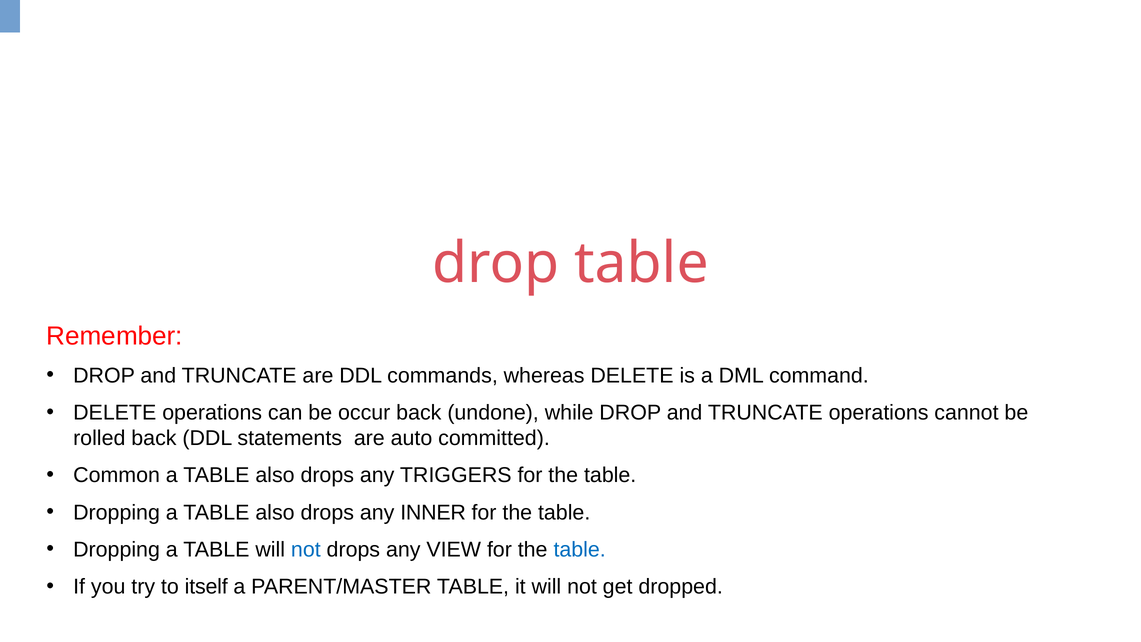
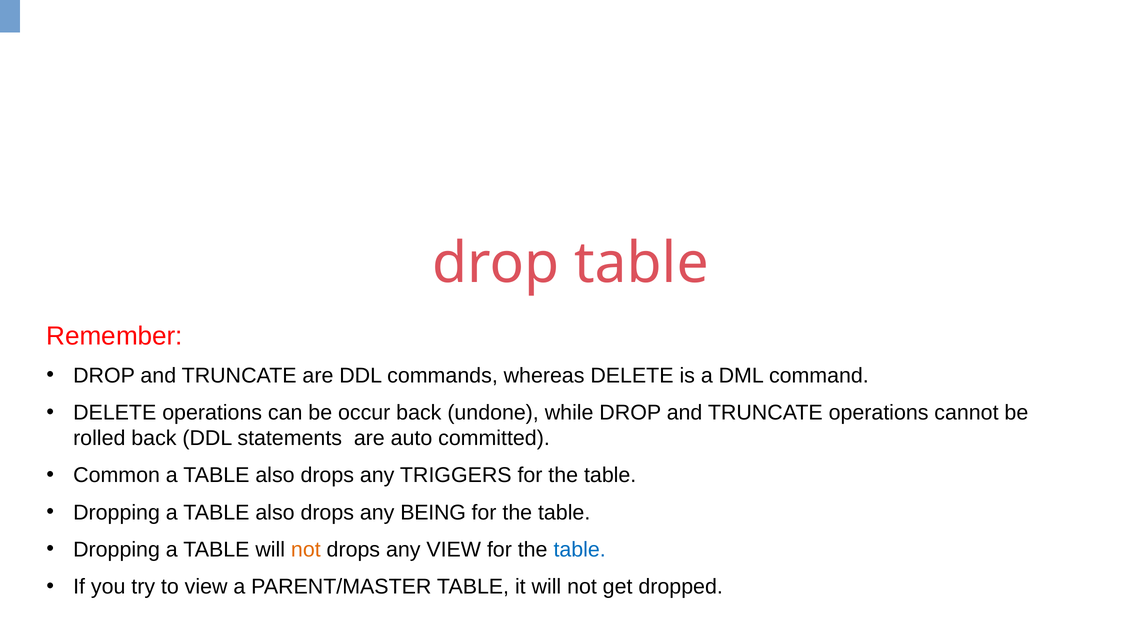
INNER: INNER -> BEING (433, 512)
not colour: blue -> orange (306, 549)
to itself: itself -> view (206, 586)
